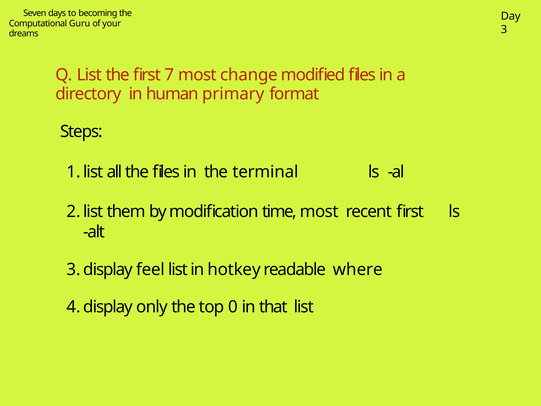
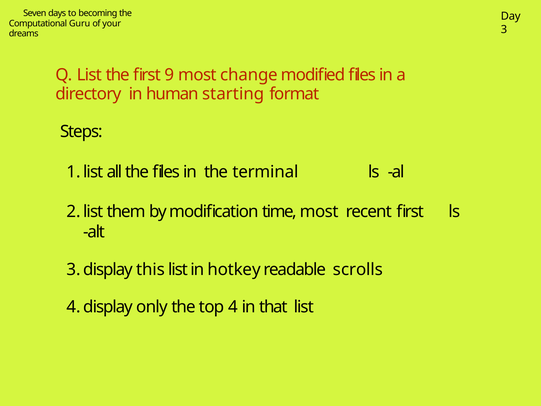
7: 7 -> 9 (169, 75)
primary: primary -> starting (233, 94)
feel: feel -> this (151, 269)
where: where -> scrolls (358, 269)
0: 0 -> 4 (233, 307)
